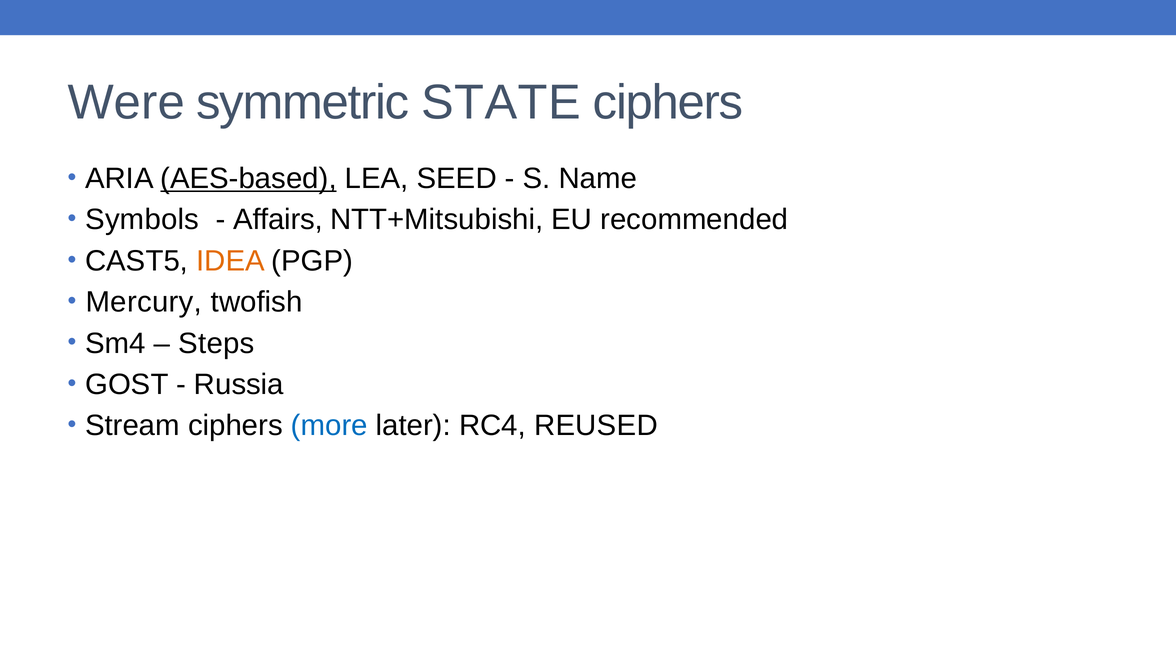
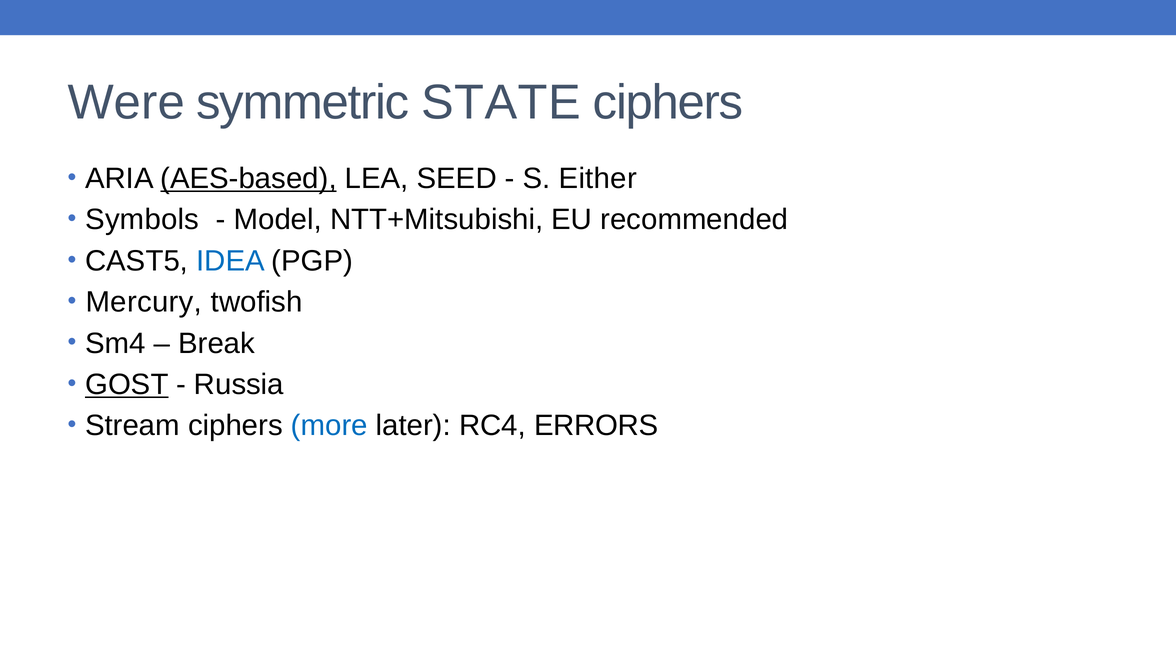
Name: Name -> Either (598, 178)
Affairs: Affairs -> Model (278, 220)
IDEA colour: orange -> blue (230, 261)
Steps: Steps -> Break (217, 343)
GOST underline: none -> present (127, 384)
REUSED: REUSED -> ERRORS (596, 425)
